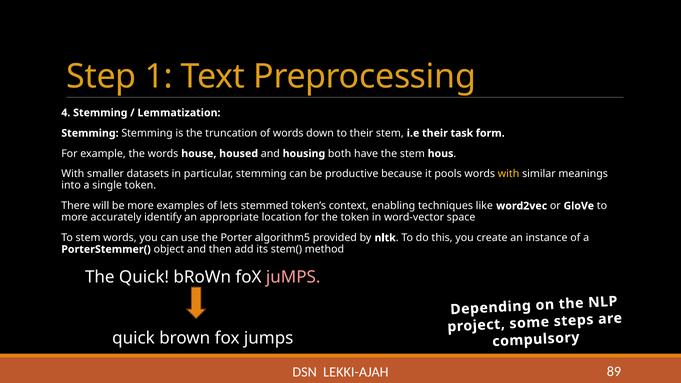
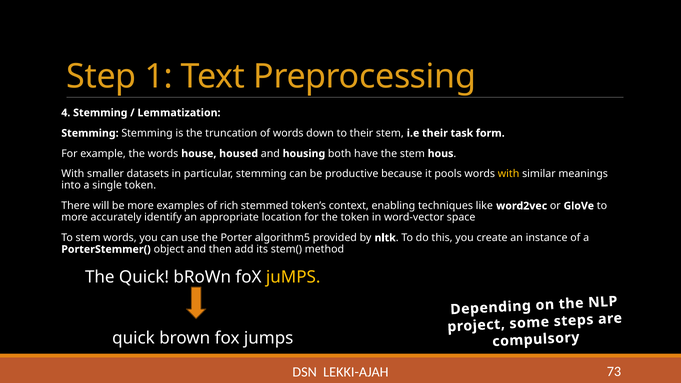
lets: lets -> rich (229, 206)
juMPS colour: pink -> yellow (293, 277)
89: 89 -> 73 (614, 372)
